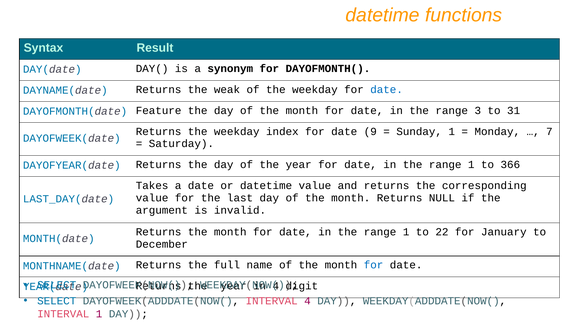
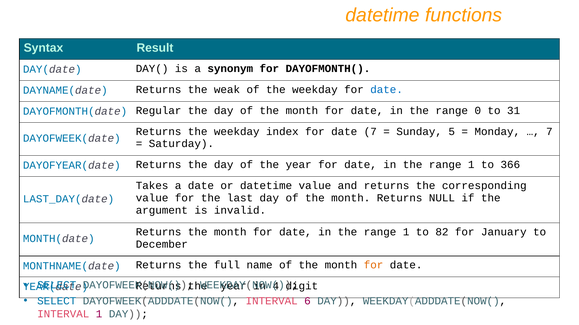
Feature: Feature -> Regular (159, 111)
3: 3 -> 0 (478, 111)
date 9: 9 -> 7 (370, 132)
Sunday 1: 1 -> 5 (452, 132)
22: 22 -> 82 (442, 232)
for colour: blue -> orange (374, 266)
INTERVAL 4: 4 -> 6 (308, 302)
